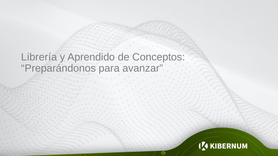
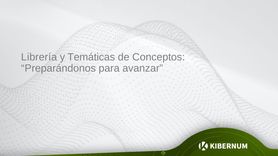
Aprendido: Aprendido -> Temáticas (91, 57)
